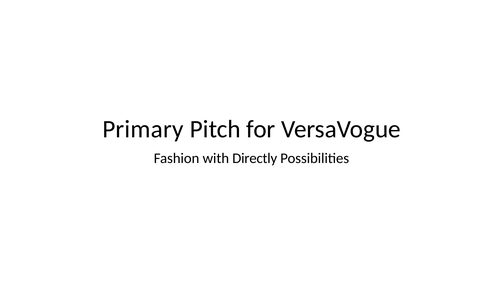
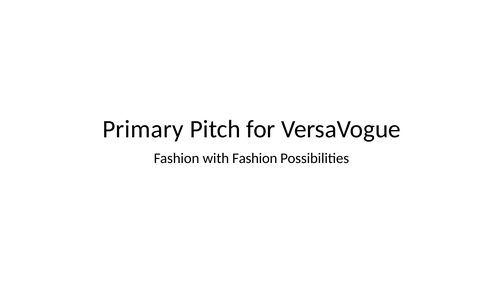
with Directly: Directly -> Fashion (255, 158)
